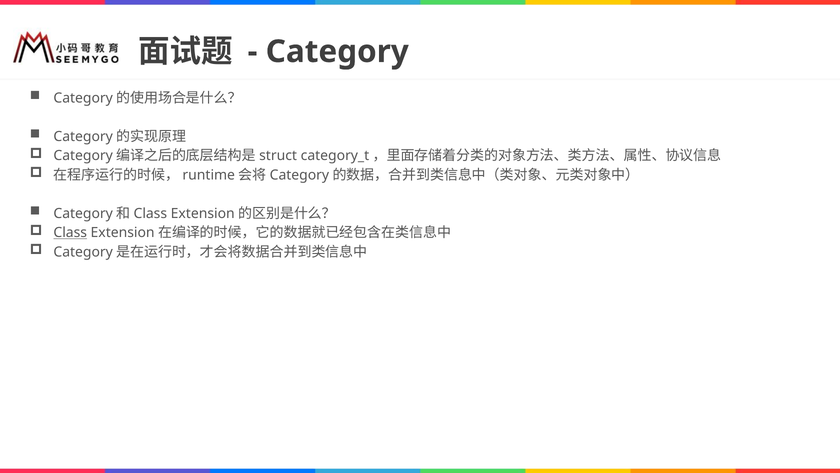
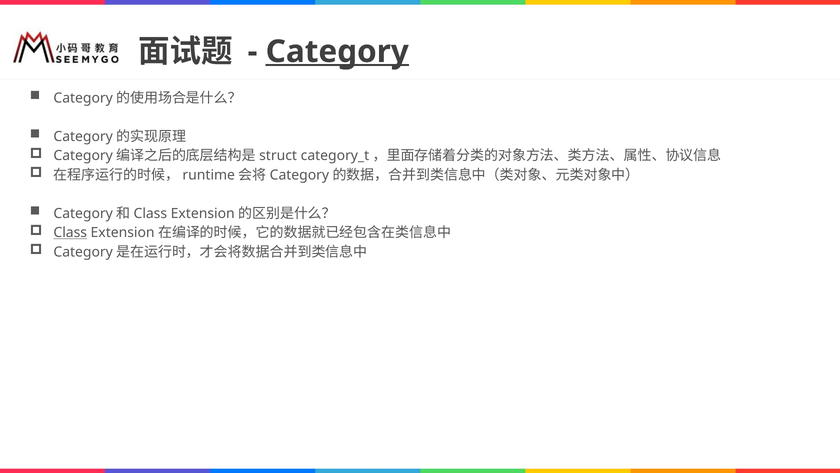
Category underline: none -> present (337, 52)
